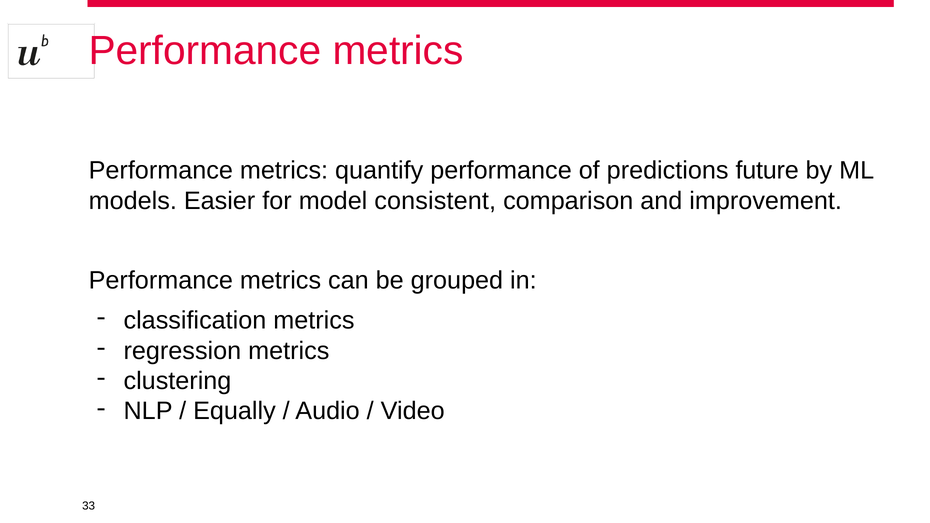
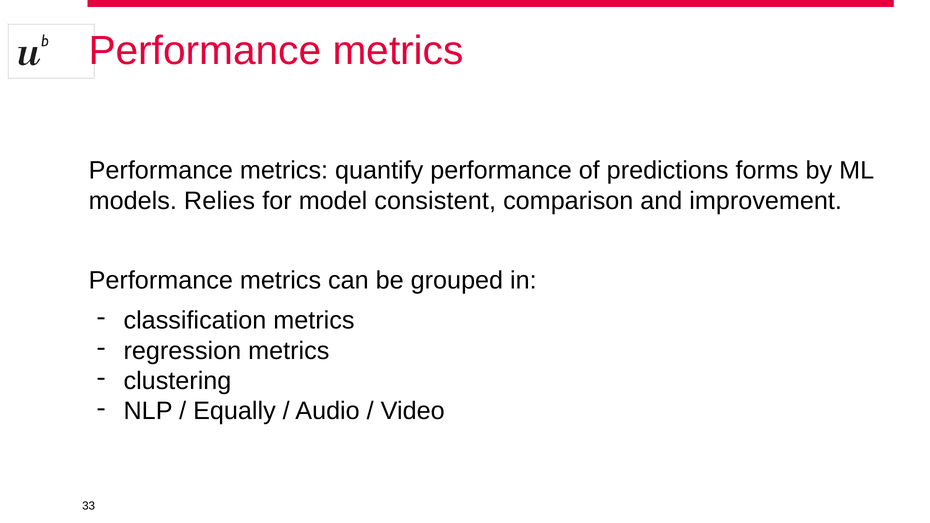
future: future -> forms (767, 171)
Easier: Easier -> Relies (219, 201)
